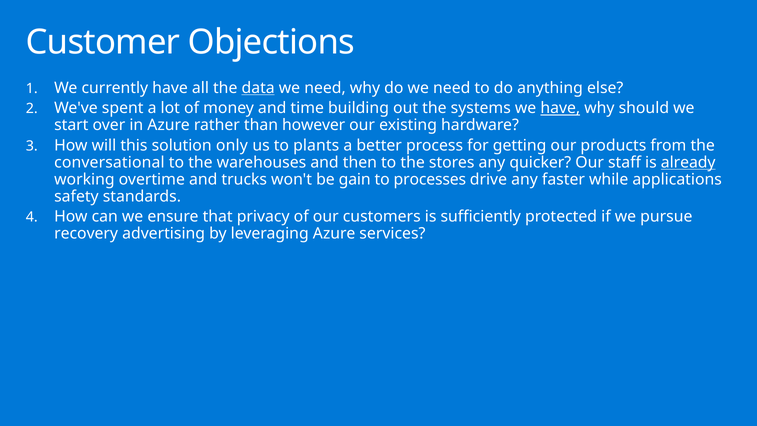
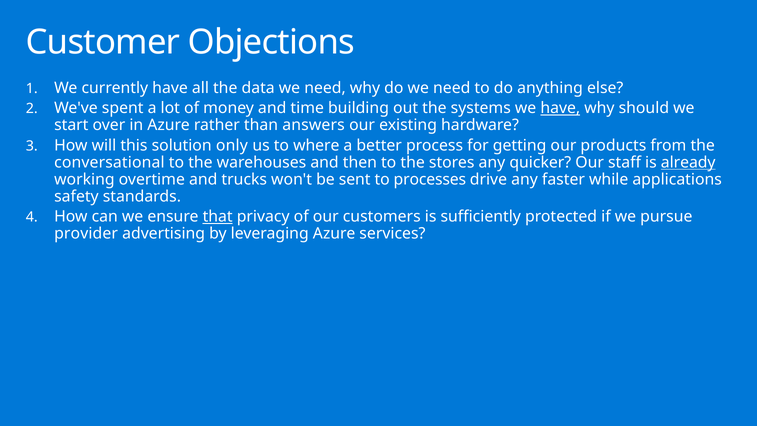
data underline: present -> none (258, 88)
however: however -> answers (314, 125)
plants: plants -> where (316, 145)
gain: gain -> sent (355, 179)
that underline: none -> present (218, 217)
recovery: recovery -> provider (86, 234)
